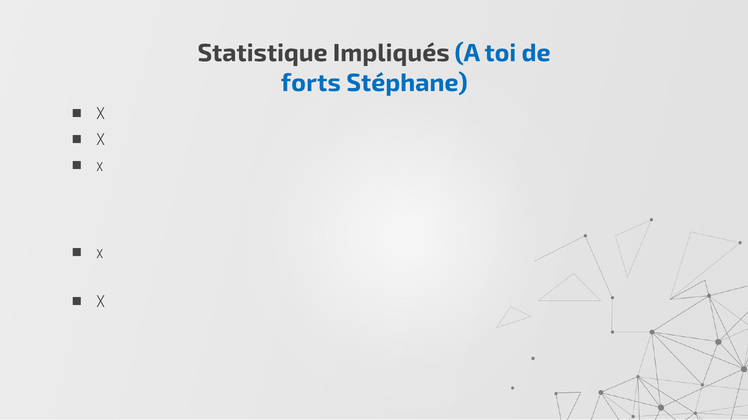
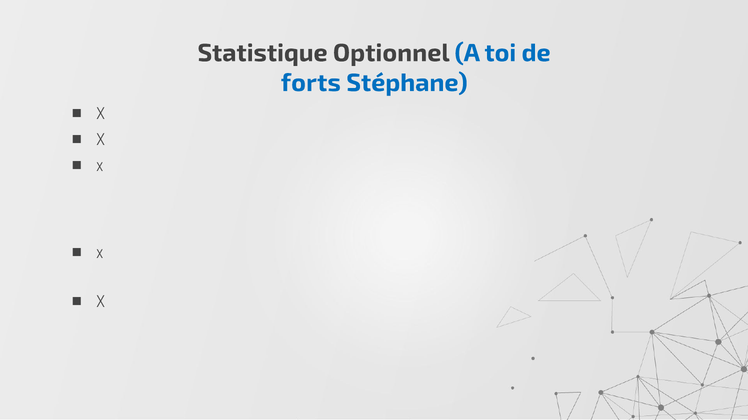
Impliqués: Impliqués -> Optionnel (391, 53)
